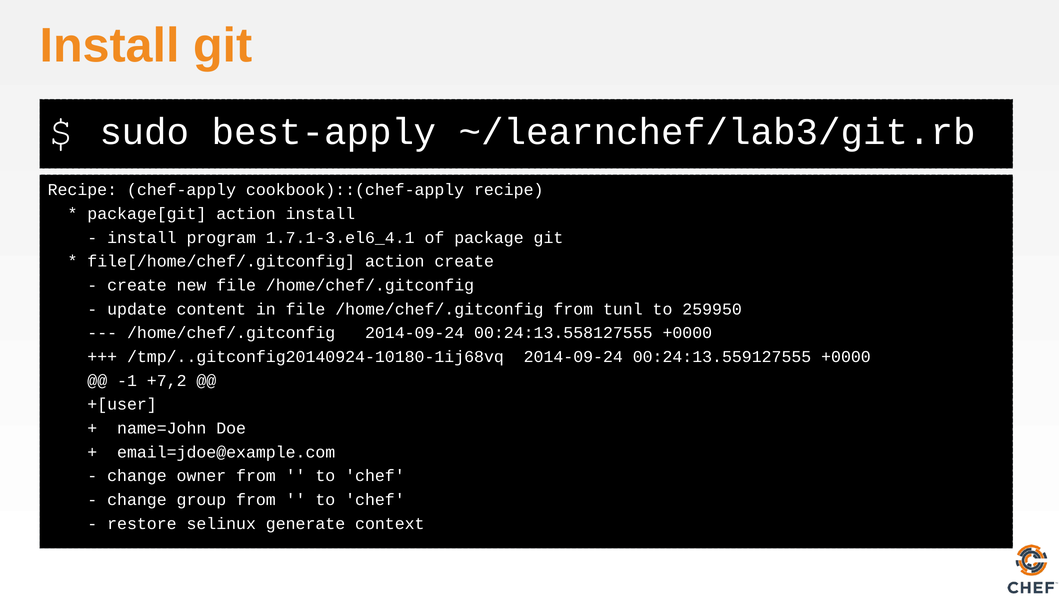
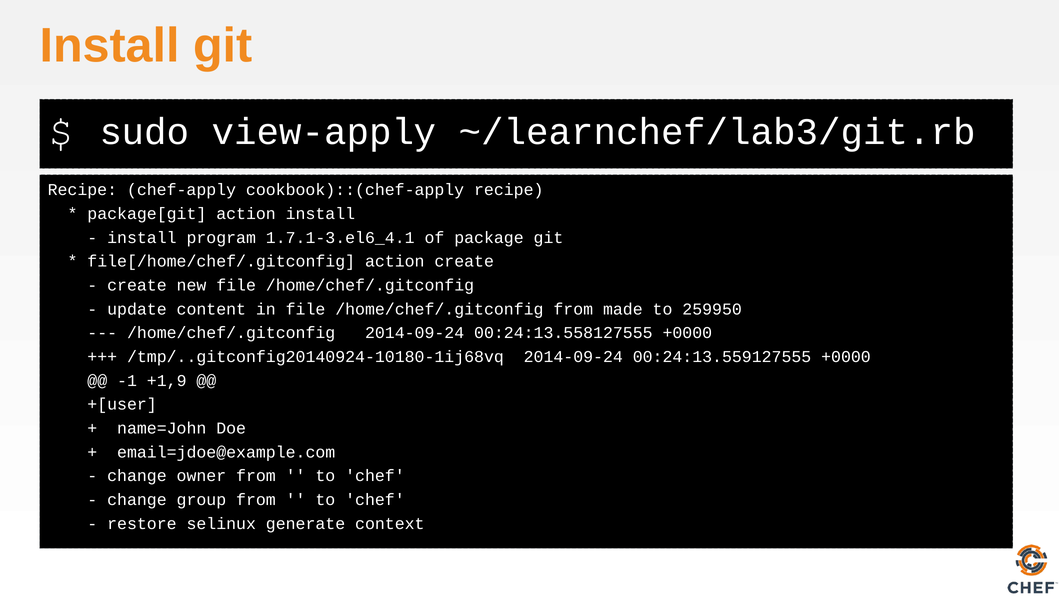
best-apply: best-apply -> view-apply (324, 132)
tunl: tunl -> made (623, 309)
+7,2: +7,2 -> +1,9 (167, 380)
